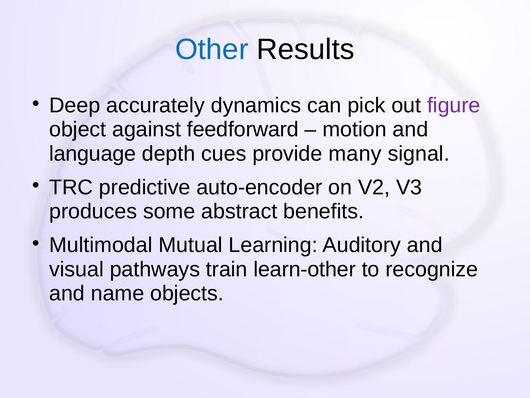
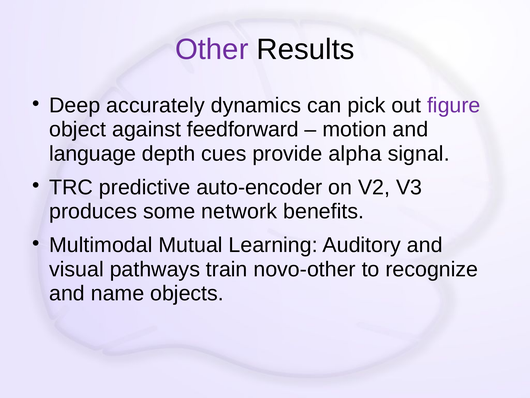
Other colour: blue -> purple (212, 49)
many: many -> alpha (355, 154)
abstract: abstract -> network (239, 211)
learn-other: learn-other -> novo-other (305, 269)
